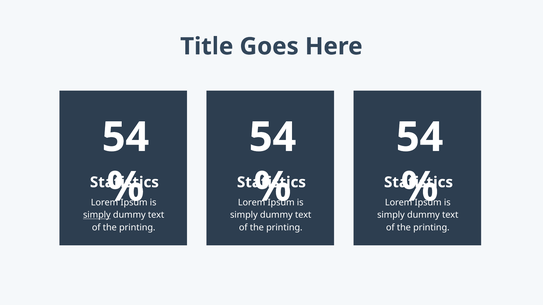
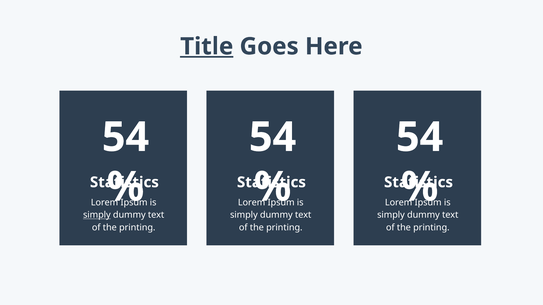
Title underline: none -> present (207, 47)
